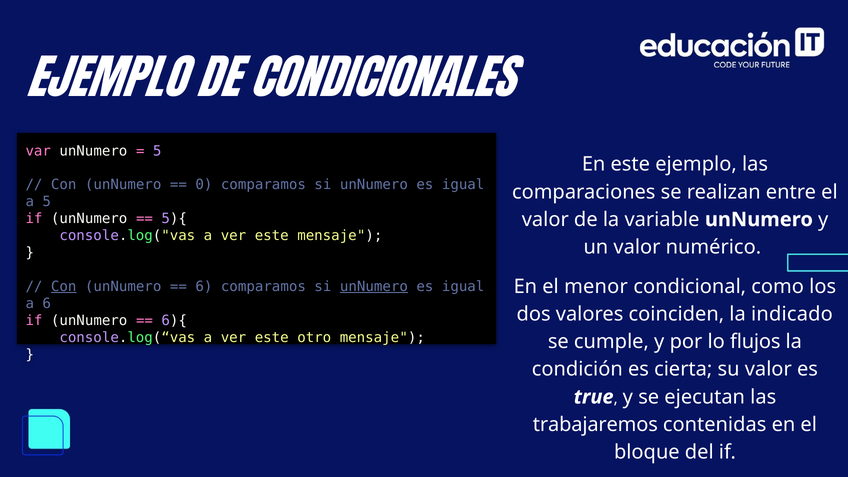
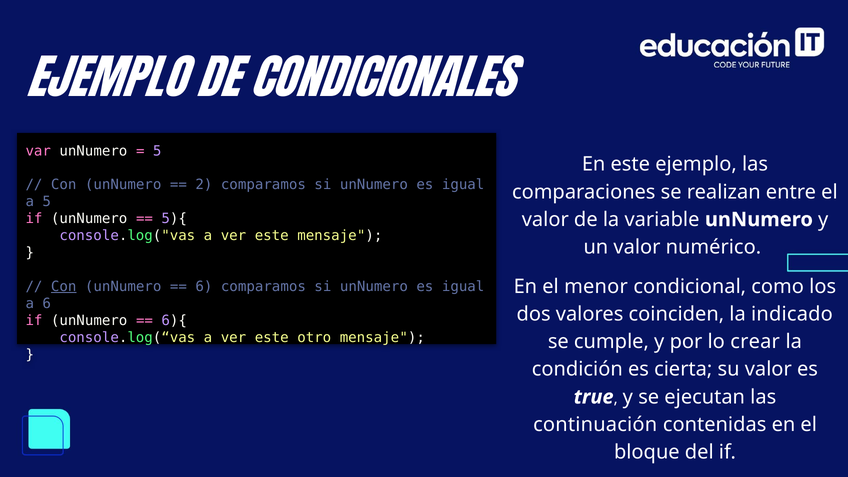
0: 0 -> 2 (204, 185)
unNumero underline: present -> none (374, 287)
flujos: flujos -> crear (755, 342)
trabajaremos: trabajaremos -> continuación (595, 425)
